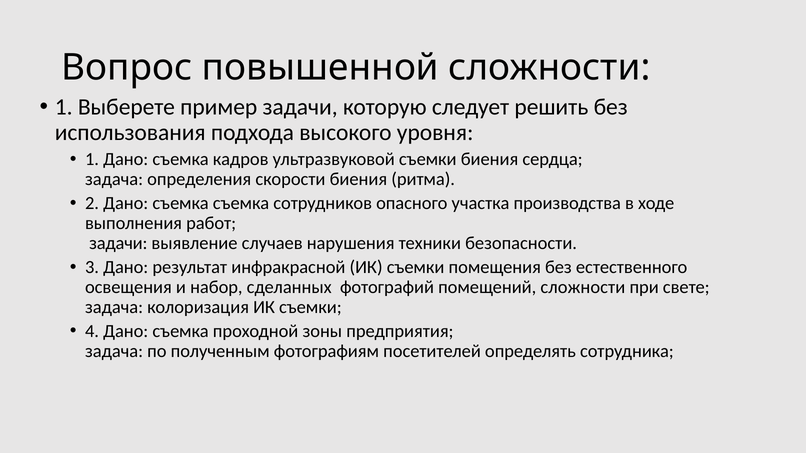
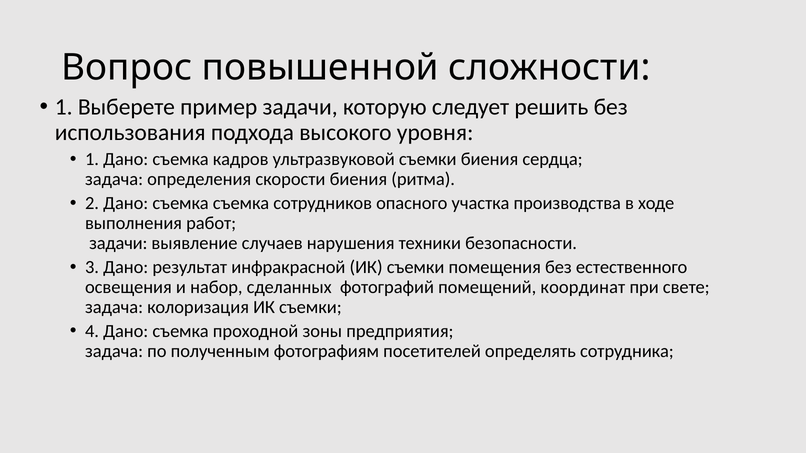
помещений сложности: сложности -> координат (583, 287)
